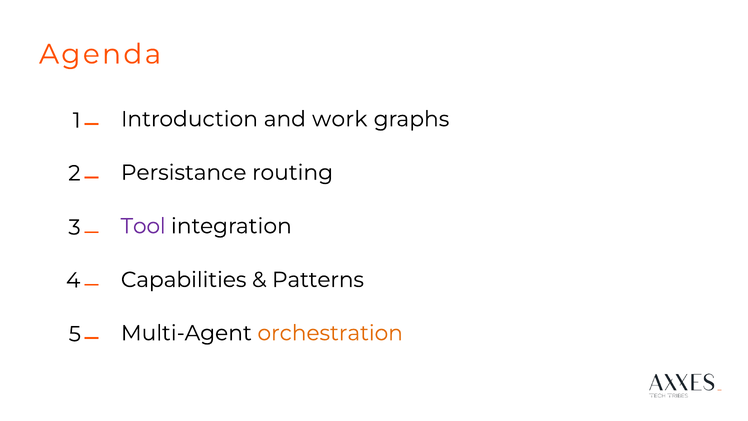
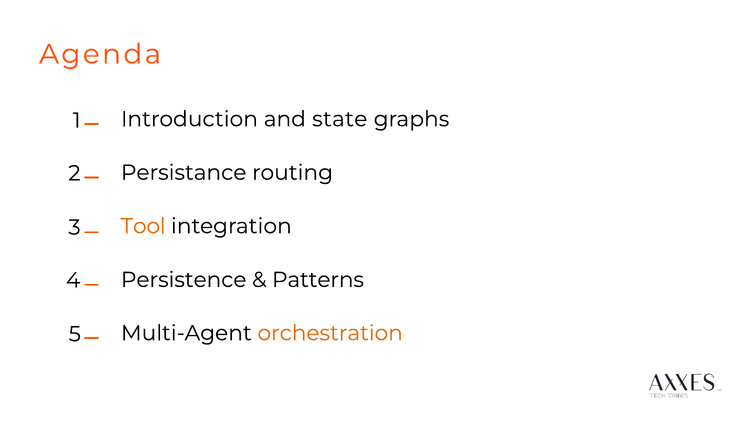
work: work -> state (340, 119)
Tool colour: purple -> orange (143, 226)
Capabilities: Capabilities -> Persistence (184, 280)
